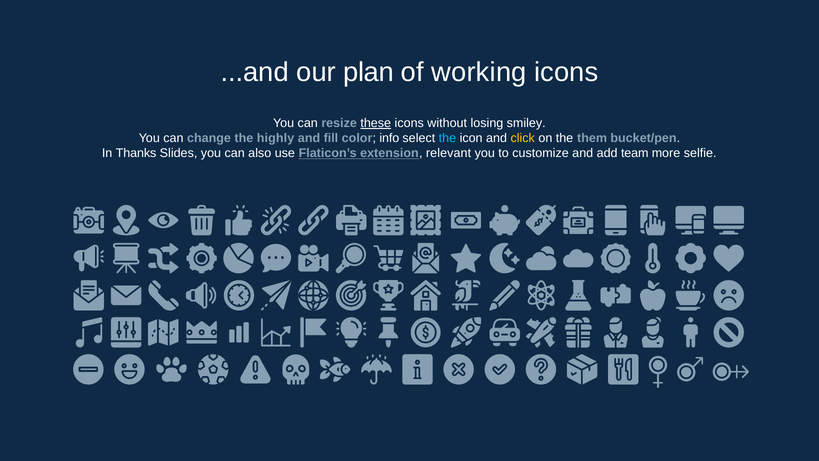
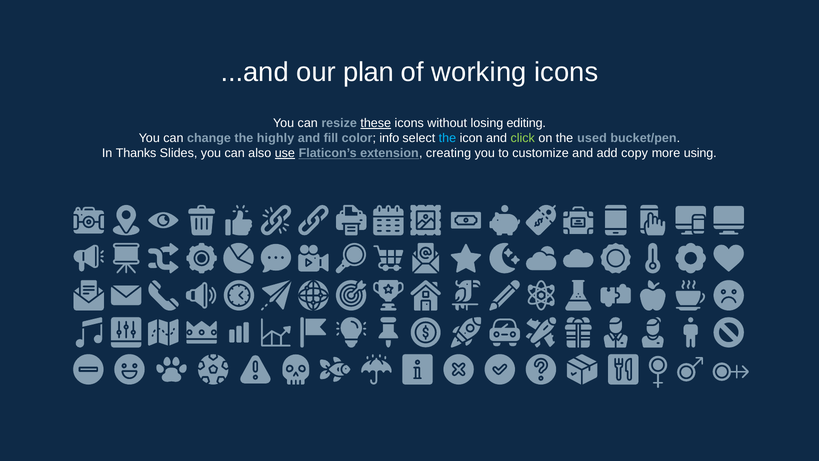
smiley: smiley -> editing (526, 123)
click colour: yellow -> light green (523, 138)
them: them -> used (592, 138)
use underline: none -> present (285, 153)
relevant: relevant -> creating (449, 153)
team: team -> copy (635, 153)
selfie: selfie -> using (700, 153)
